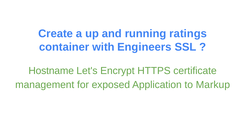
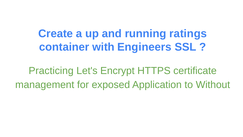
Hostname: Hostname -> Practicing (51, 71)
Markup: Markup -> Without (213, 85)
